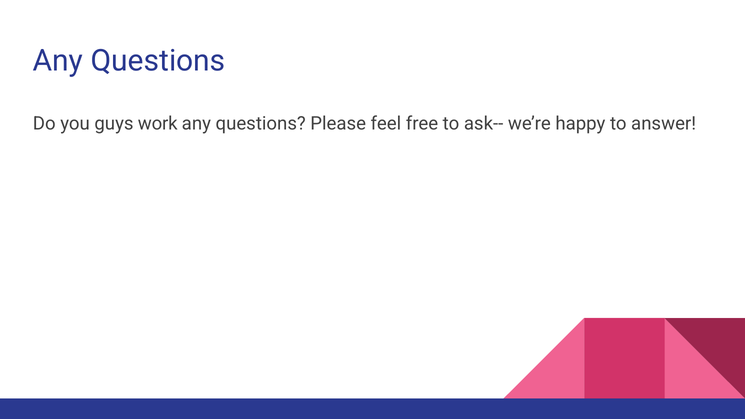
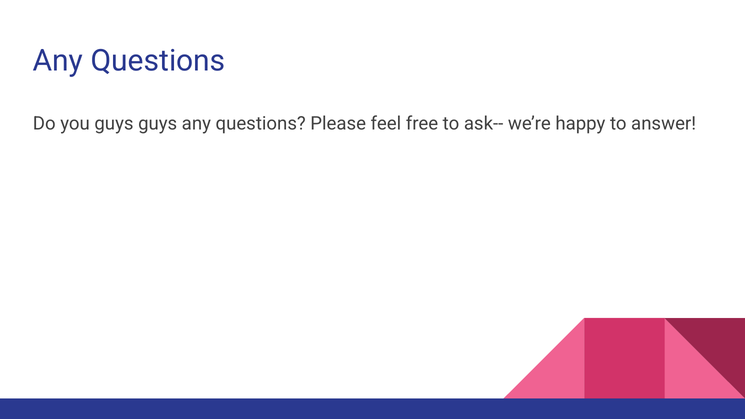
guys work: work -> guys (158, 123)
